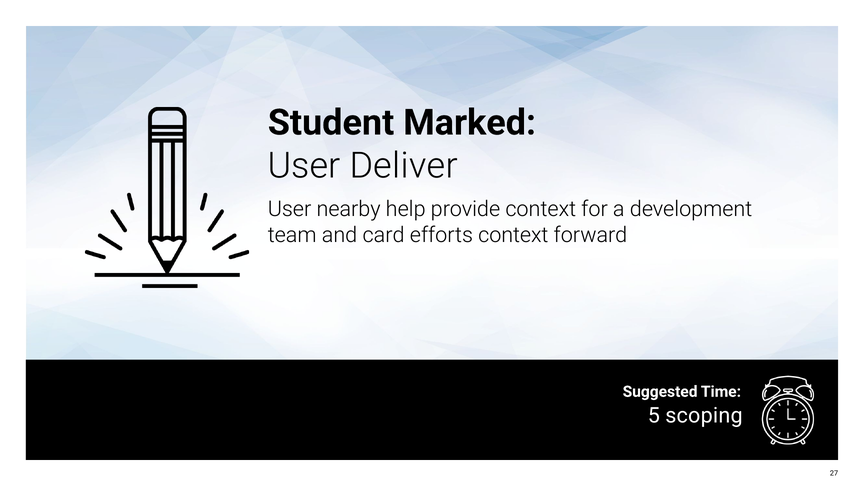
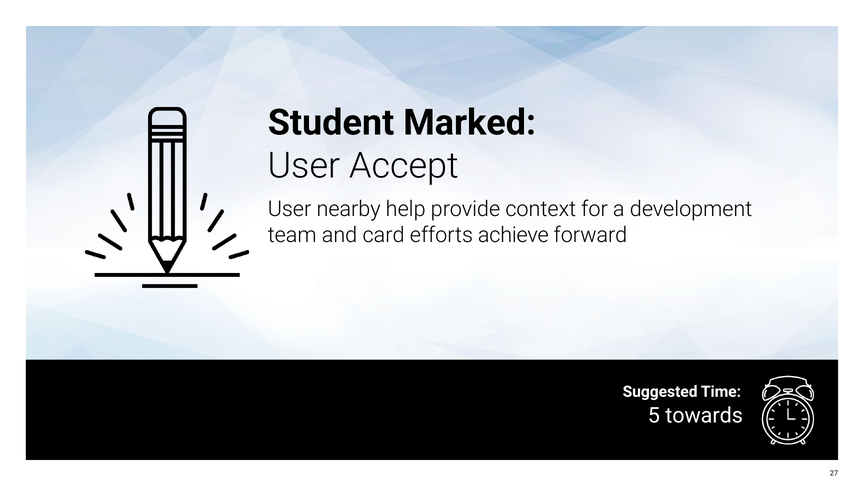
Deliver: Deliver -> Accept (404, 166)
efforts context: context -> achieve (513, 235)
scoping: scoping -> towards (704, 415)
